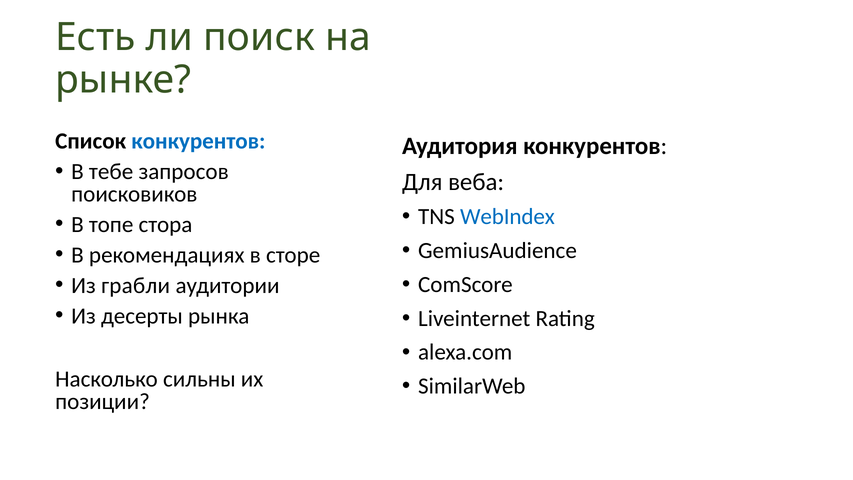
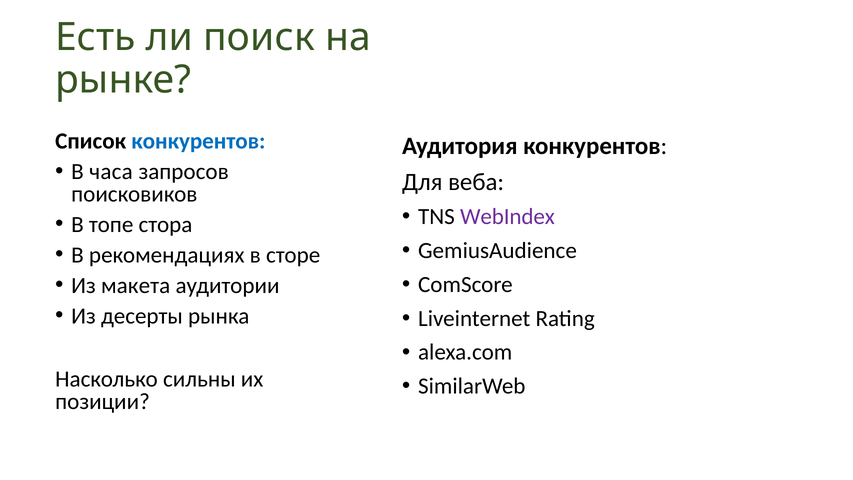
тебе: тебе -> часа (111, 172)
WebIndex colour: blue -> purple (507, 217)
грабли: грабли -> макета (136, 285)
